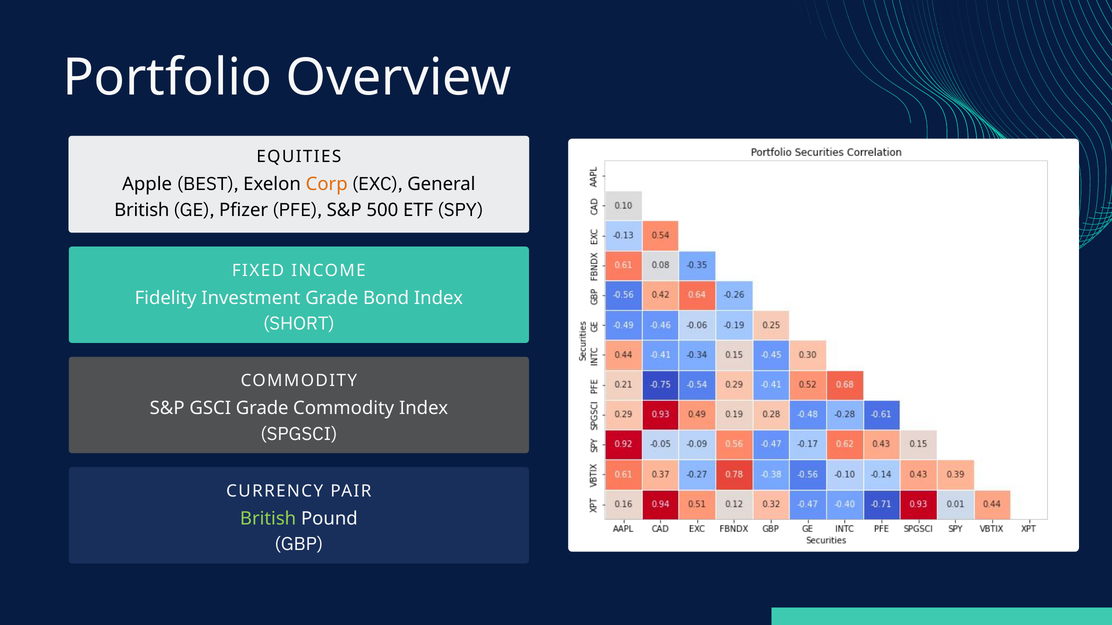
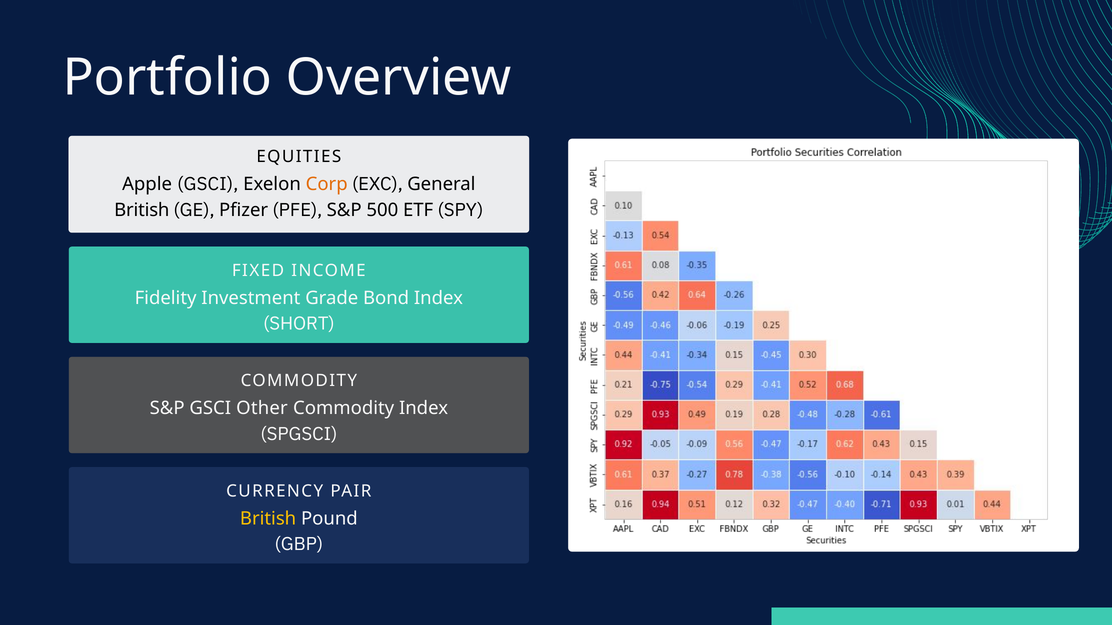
Apple BEST: BEST -> GSCI (208, 184)
GSCI Grade: Grade -> Other (262, 409)
British colour: light green -> yellow (268, 519)
